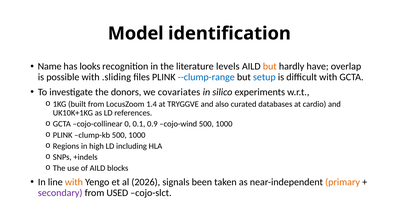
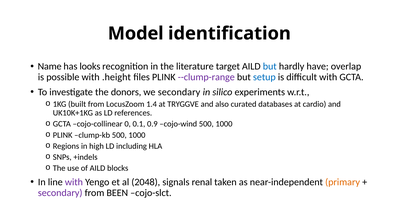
levels: levels -> target (228, 67)
but colour: orange -> blue (270, 67)
.sliding: .sliding -> .height (116, 77)
--clump-range colour: blue -> purple (206, 77)
we covariates: covariates -> secondary (179, 92)
with colour: orange -> purple (74, 182)
2026: 2026 -> 2048 (146, 182)
been: been -> renal (202, 182)
USED: USED -> BEEN (117, 193)
